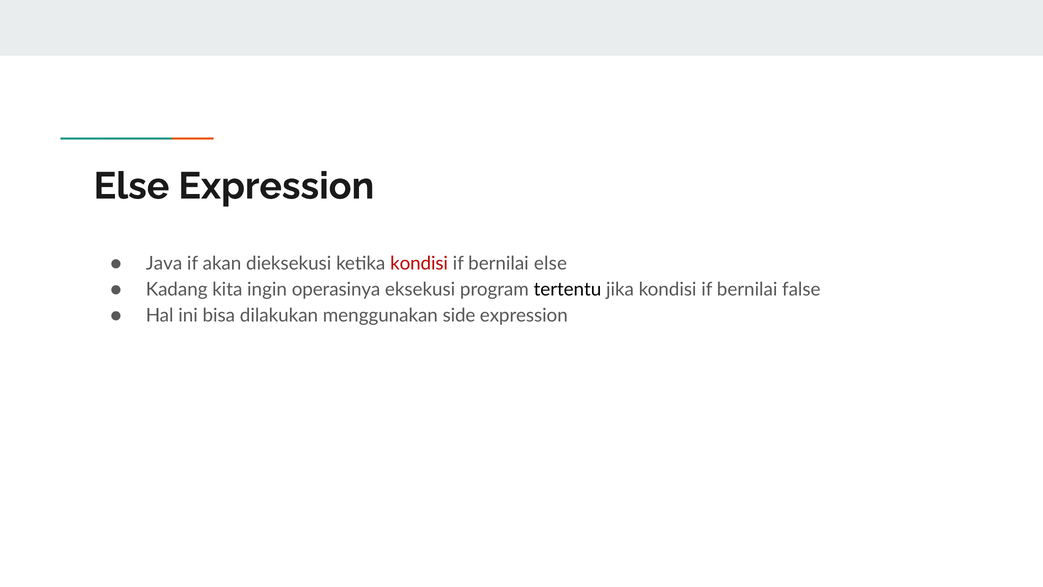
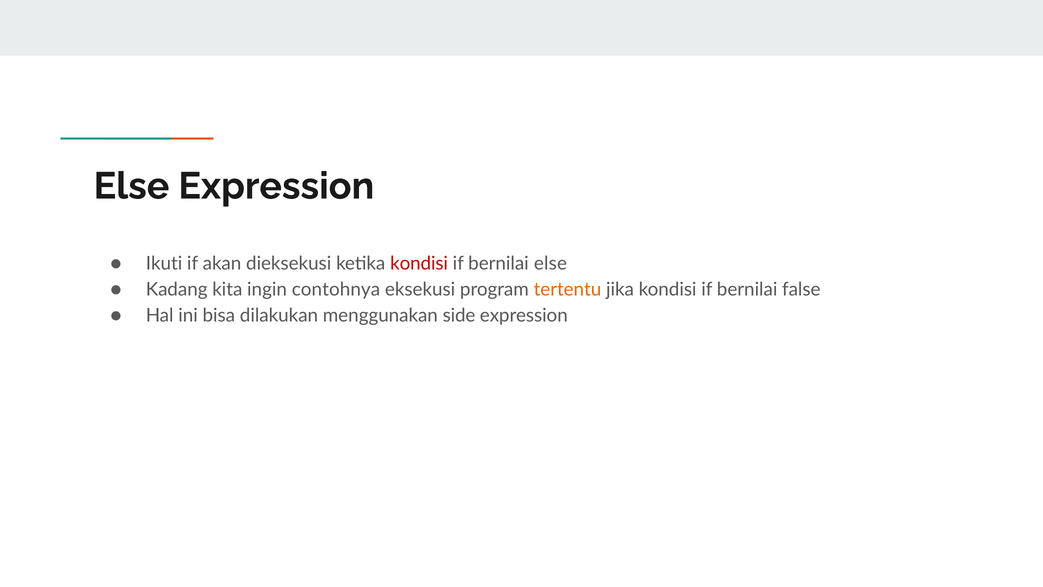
Java: Java -> Ikuti (164, 264)
operasinya: operasinya -> contohnya (336, 290)
tertentu colour: black -> orange (567, 290)
